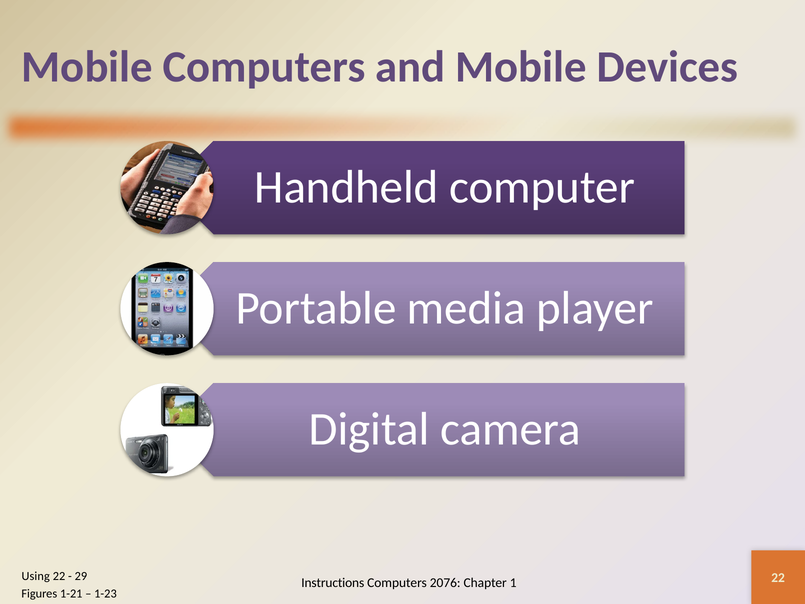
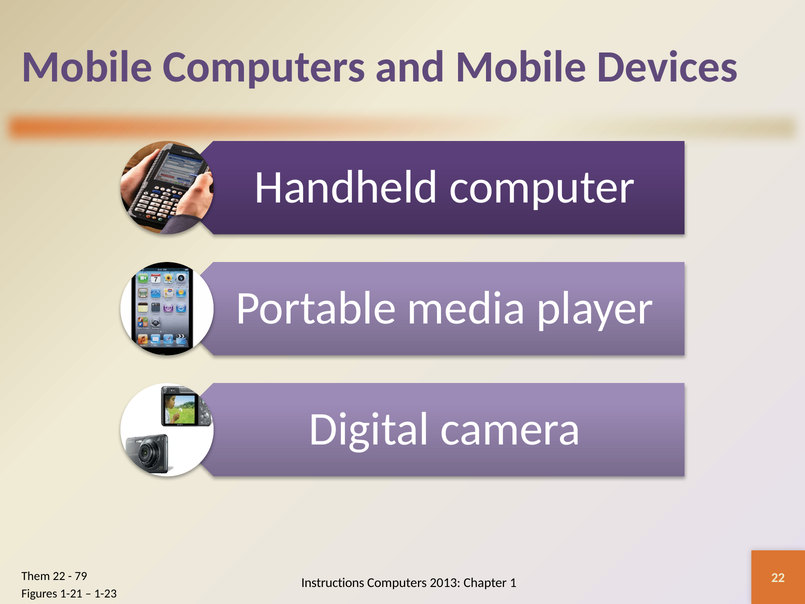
Using: Using -> Them (36, 576)
29: 29 -> 79 (81, 576)
2076: 2076 -> 2013 (445, 583)
